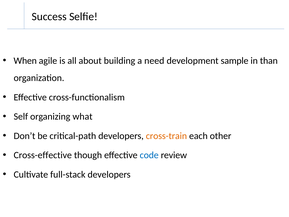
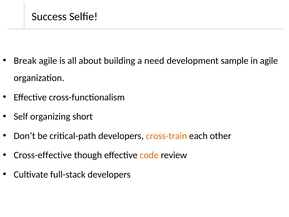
When: When -> Break (25, 61)
in than: than -> agile (269, 61)
what: what -> short (83, 116)
code colour: blue -> orange (149, 155)
